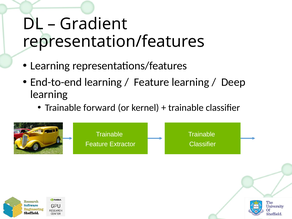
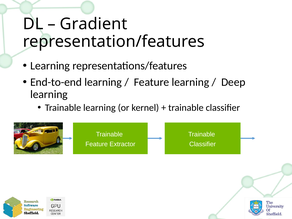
Trainable forward: forward -> learning (99, 108)
